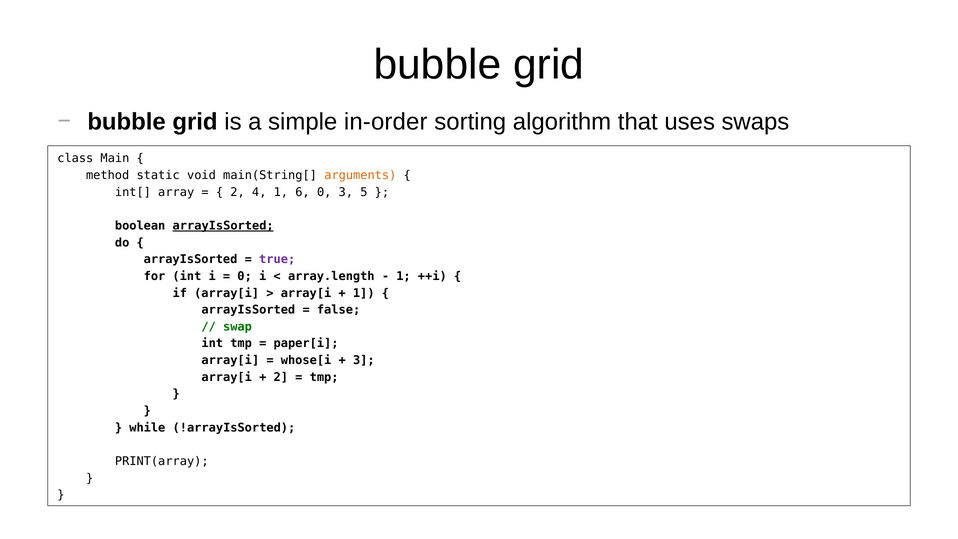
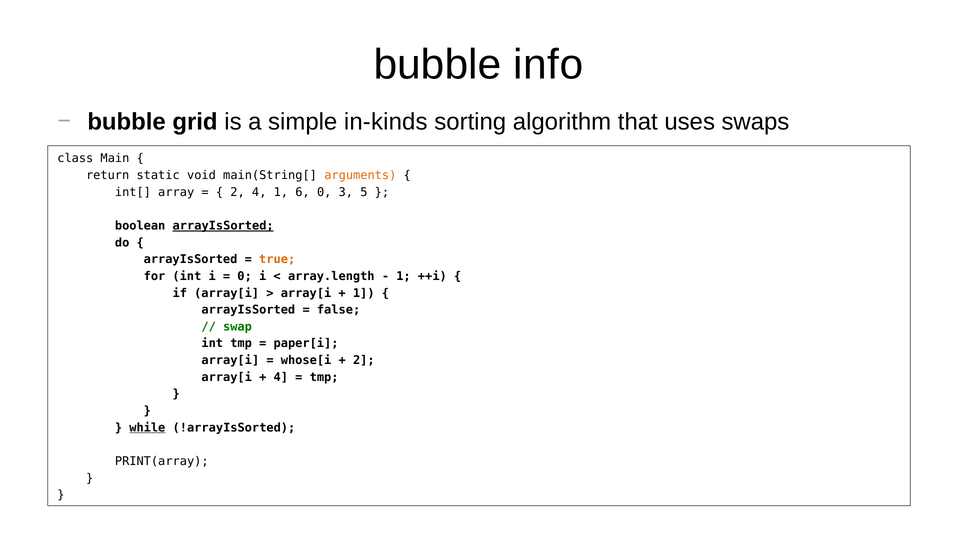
grid: grid -> info (548, 65)
in-order: in-order -> in-kinds (386, 122)
method: method -> return (108, 175)
true colour: purple -> orange (277, 259)
3: 3 -> 2 (364, 360)
2: 2 -> 4 (281, 377)
while underline: none -> present (147, 428)
